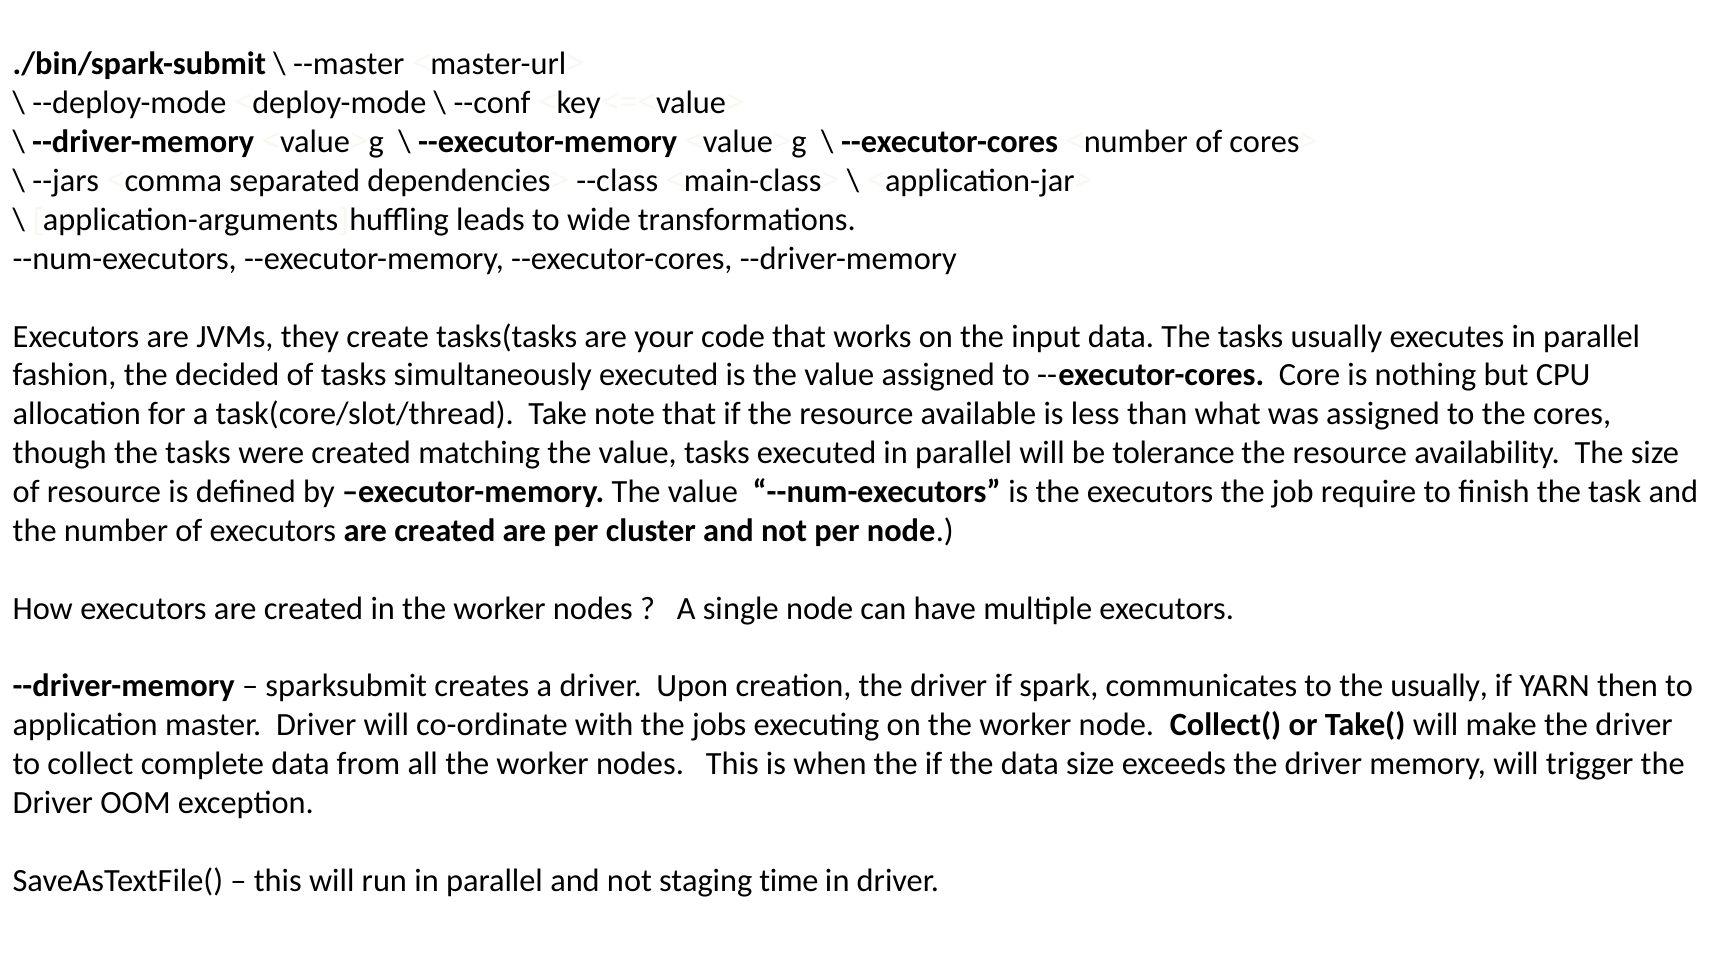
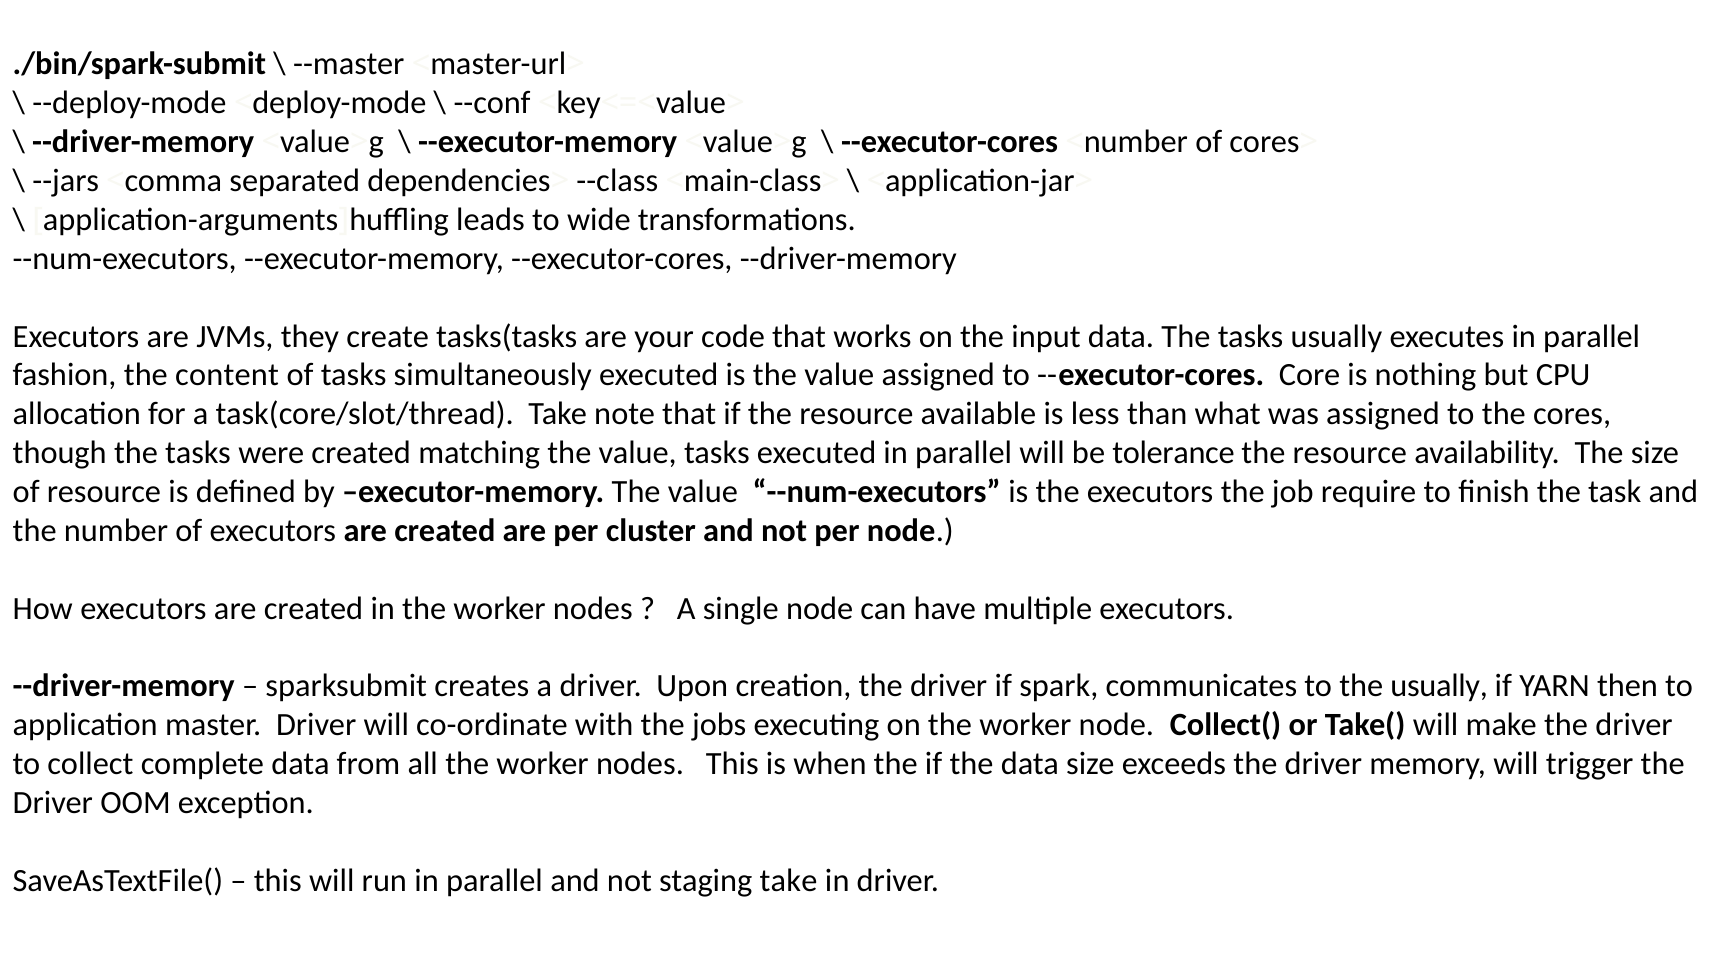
decided: decided -> content (227, 375)
staging time: time -> take (789, 880)
